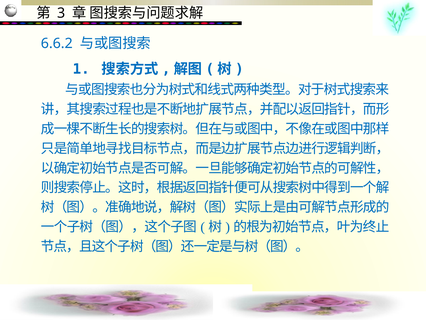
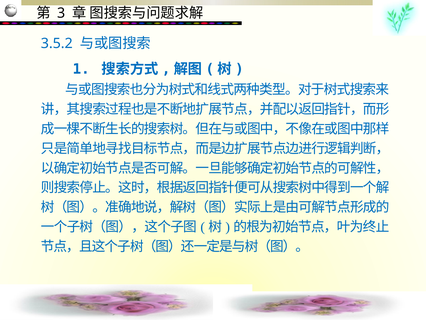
6.6.2: 6.6.2 -> 3.5.2 (57, 43)
